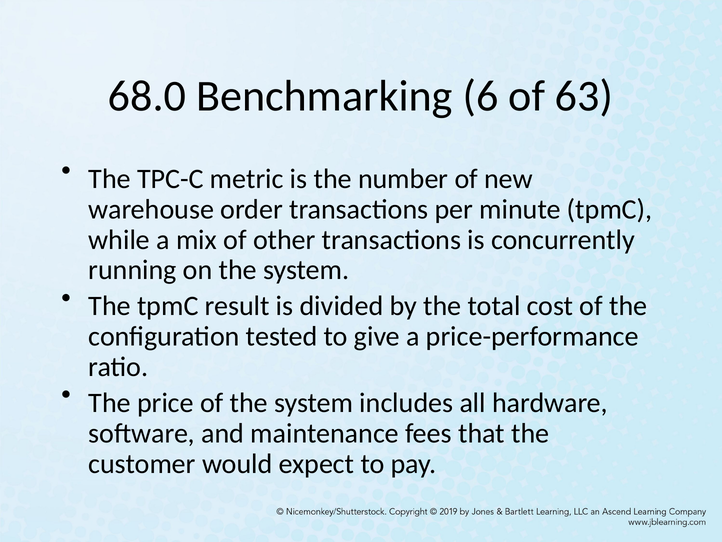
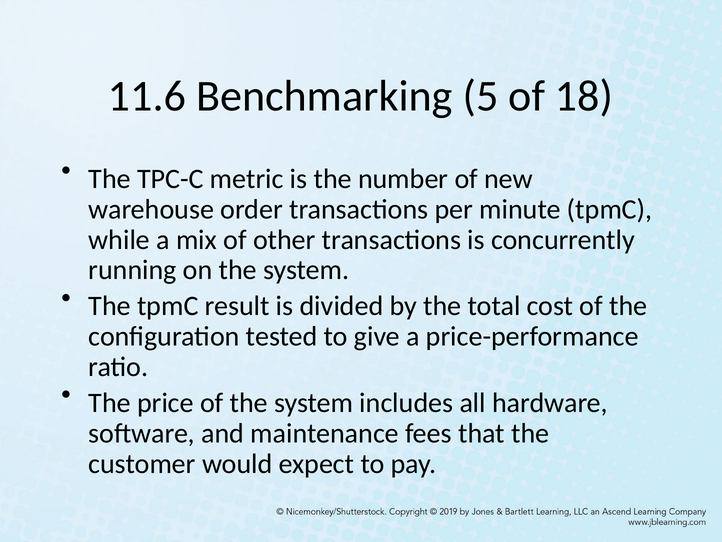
68.0: 68.0 -> 11.6 (147, 96)
6: 6 -> 5 (481, 96)
63: 63 -> 18 (584, 96)
